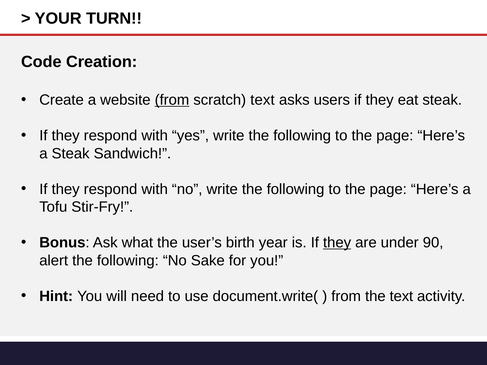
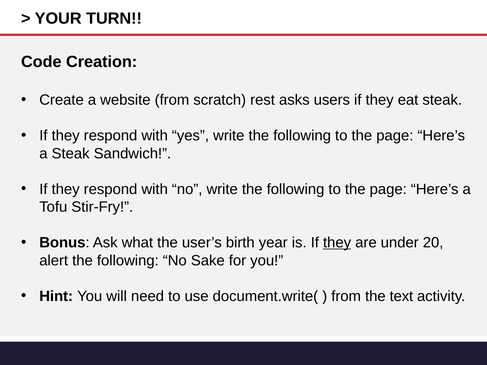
from underline: present -> none (172, 100)
scratch text: text -> rest (263, 100)
90: 90 -> 20 (433, 243)
